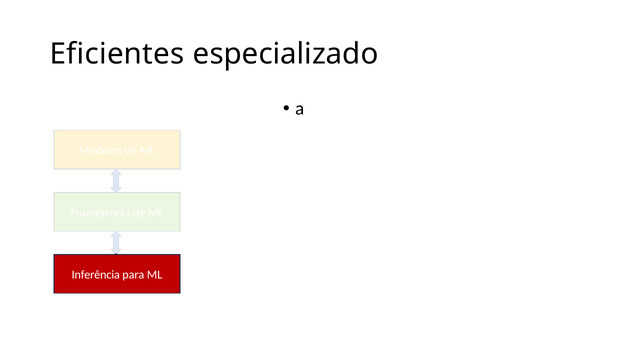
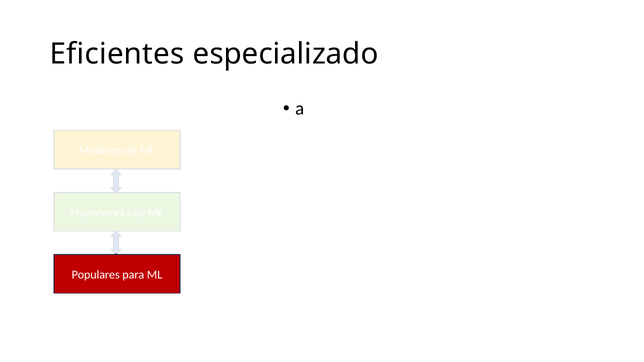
Inferência: Inferência -> Populares (96, 275)
